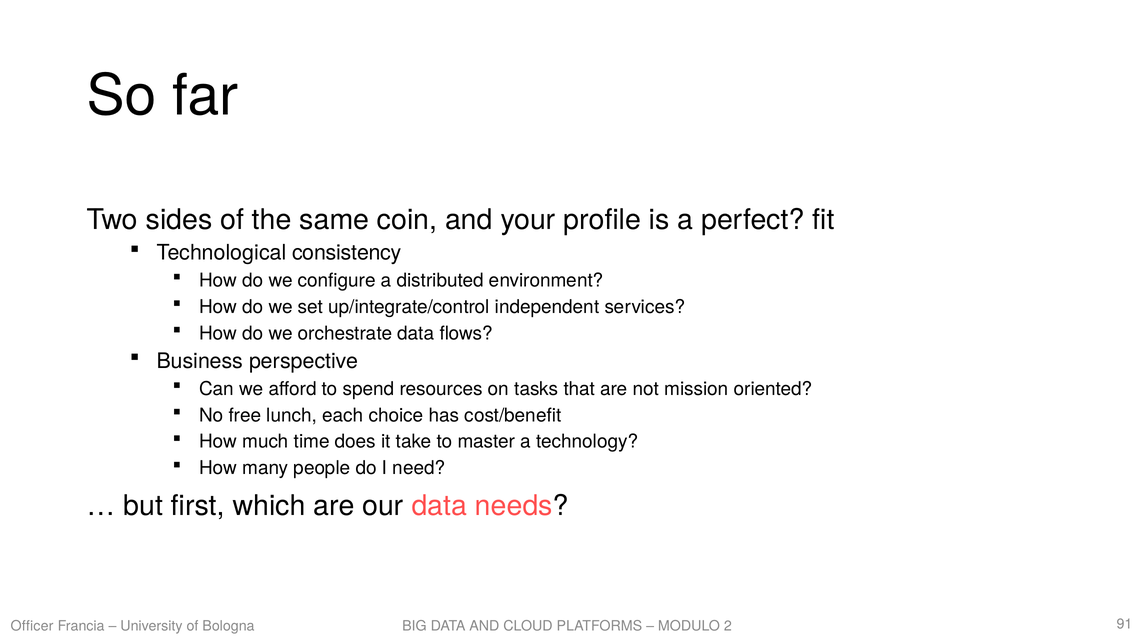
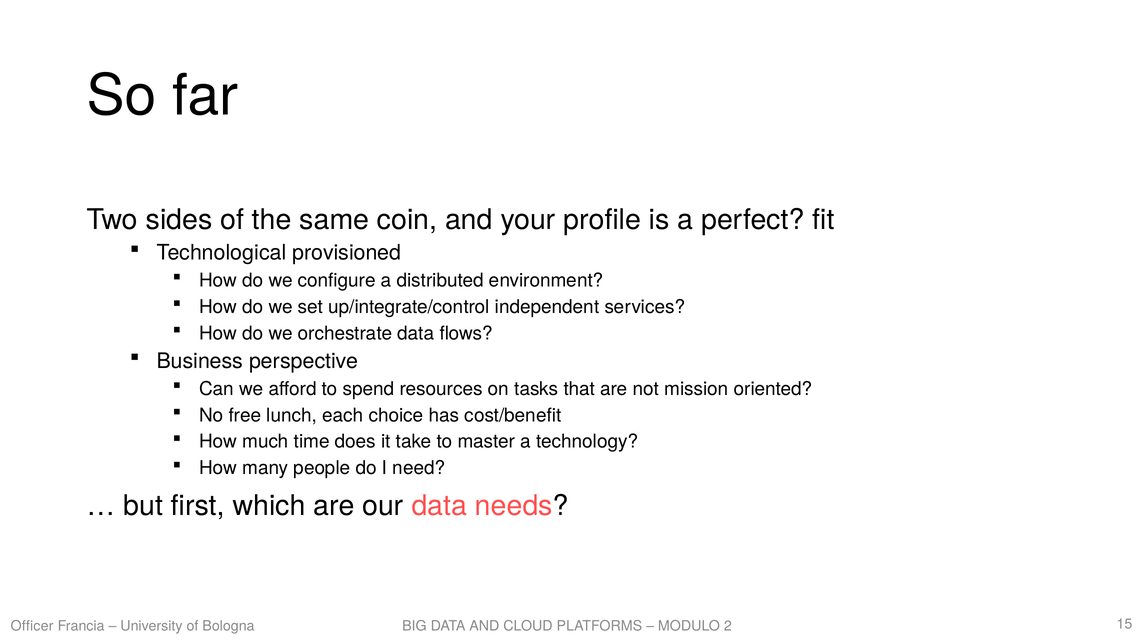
consistency: consistency -> provisioned (347, 253)
91: 91 -> 15 (1125, 624)
